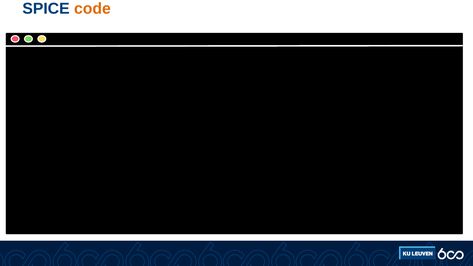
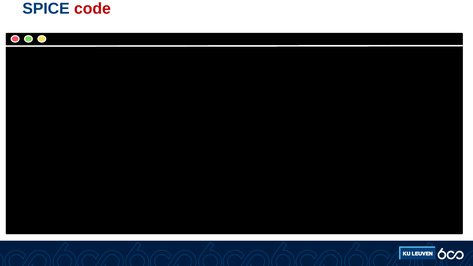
code colour: orange -> red (92, 9)
